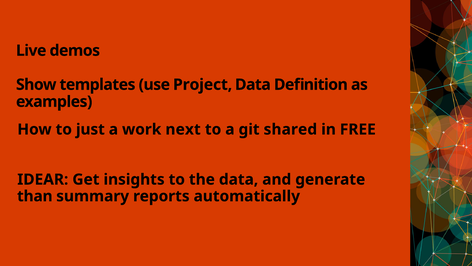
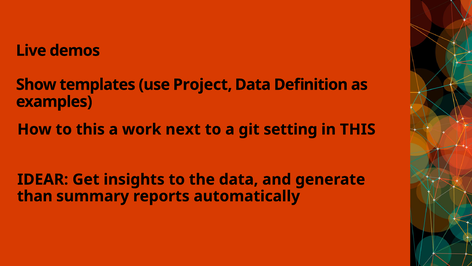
to just: just -> this (90, 129)
shared: shared -> setting (290, 129)
in FREE: FREE -> THIS (358, 129)
